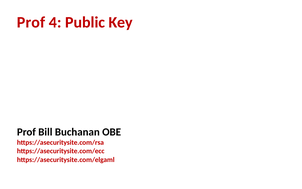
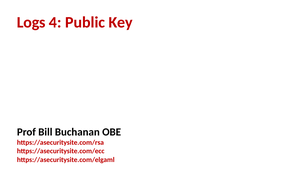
Prof: Prof -> Logs (31, 22)
